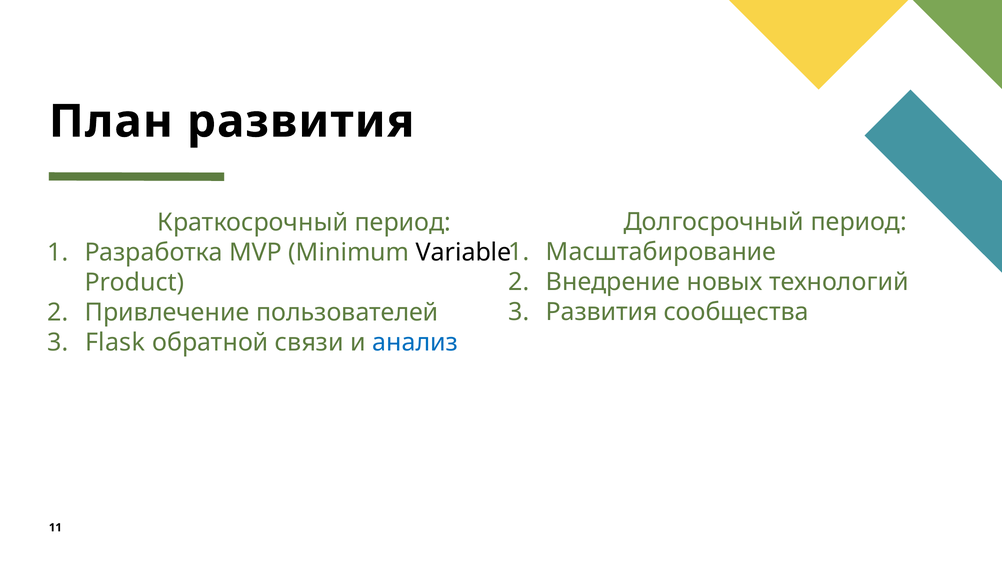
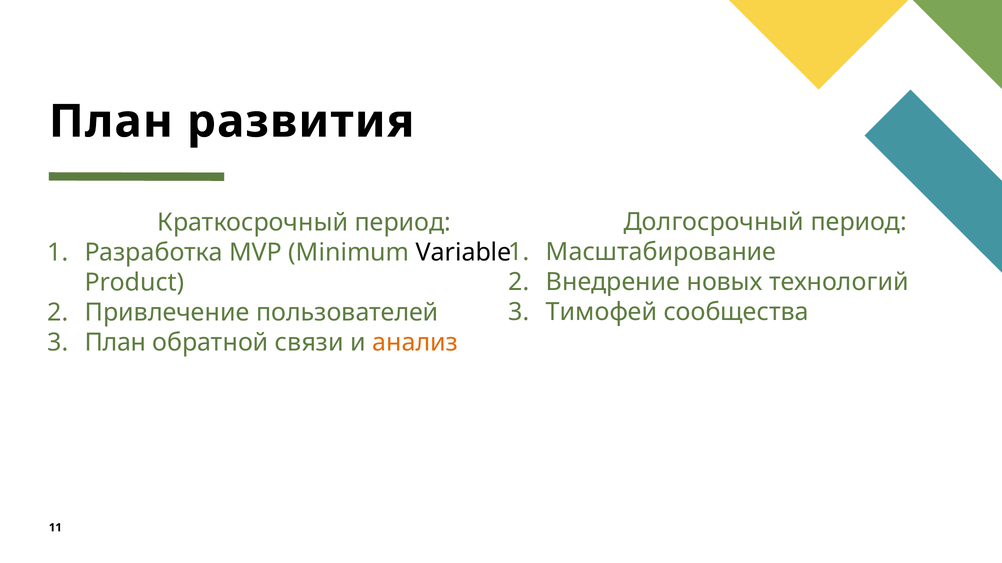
Развития: Развития -> Тимофей (602, 313)
Flask: Flask -> План (115, 343)
анализ colour: blue -> orange (415, 343)
